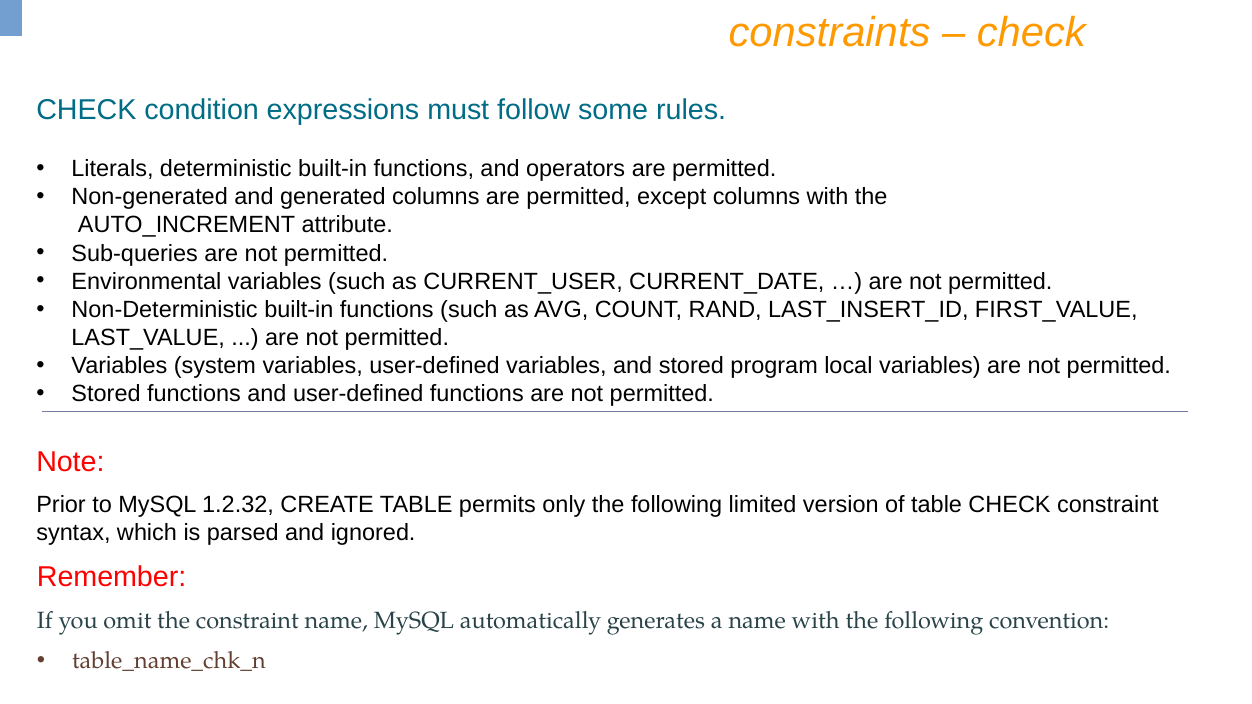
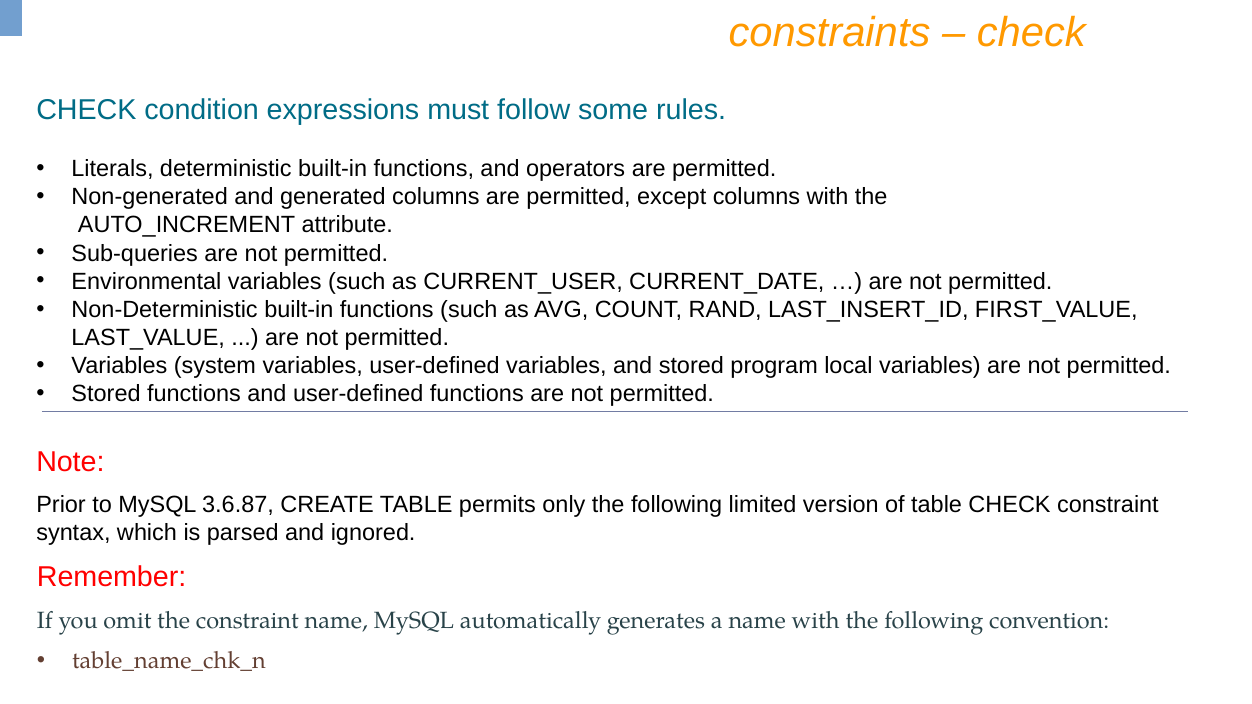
1.2.32: 1.2.32 -> 3.6.87 (238, 505)
